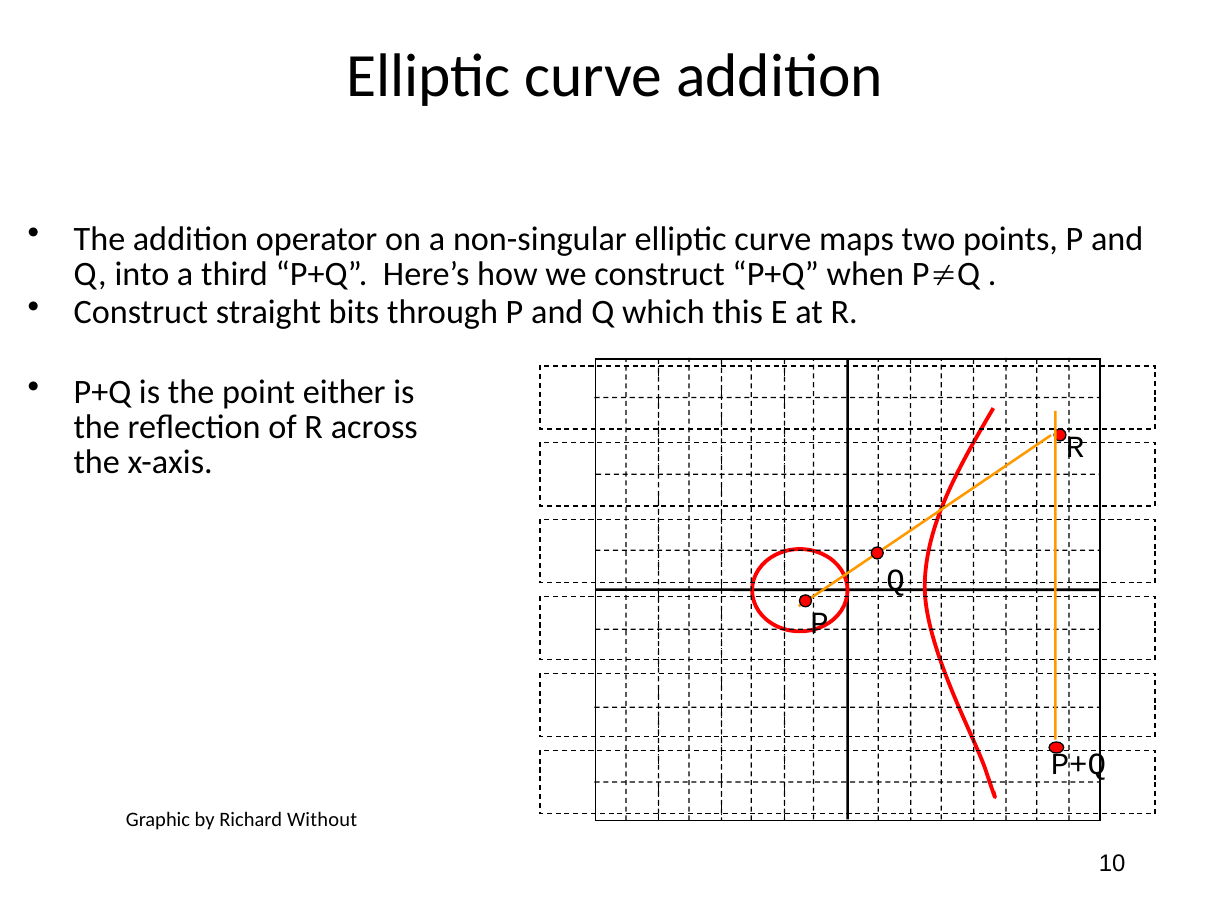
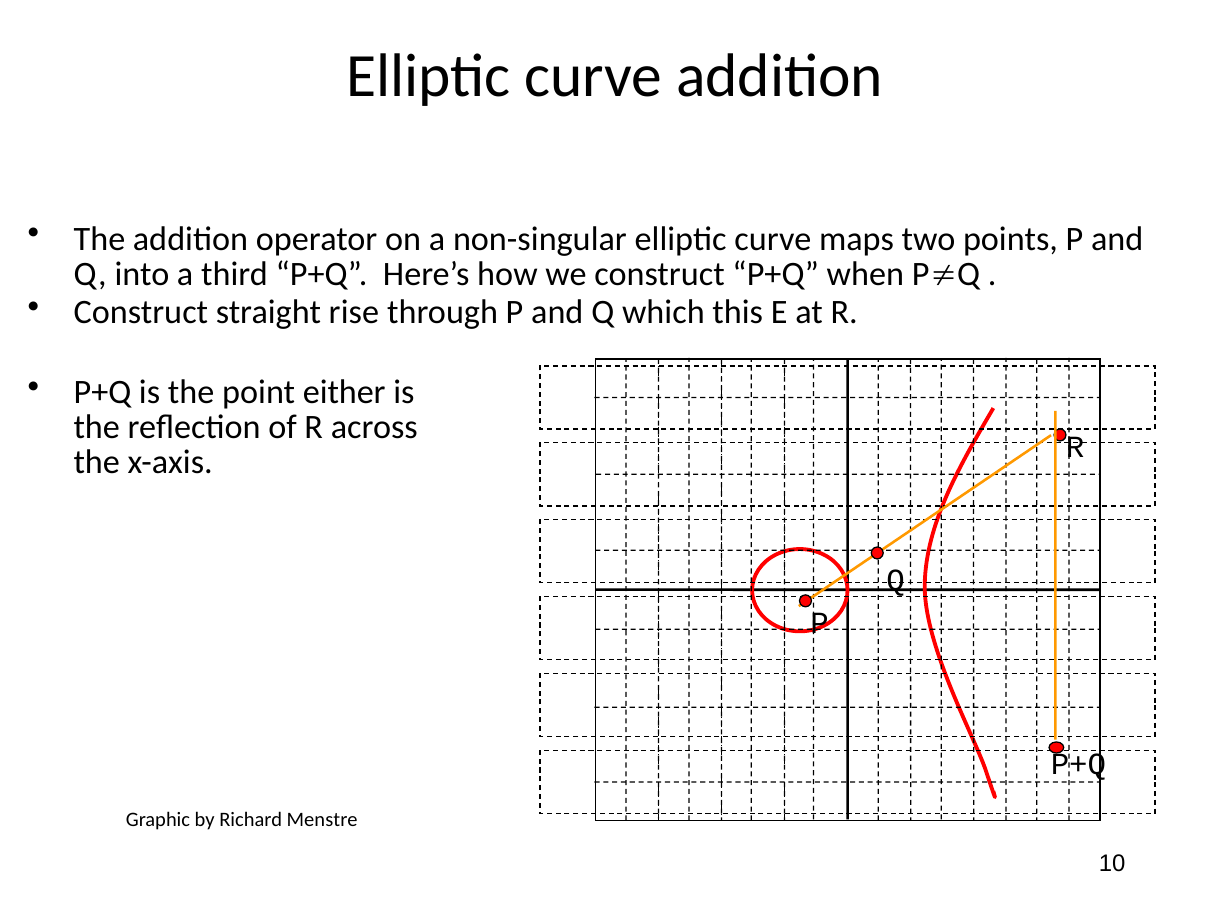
bits: bits -> rise (354, 312)
Without: Without -> Menstre (322, 819)
